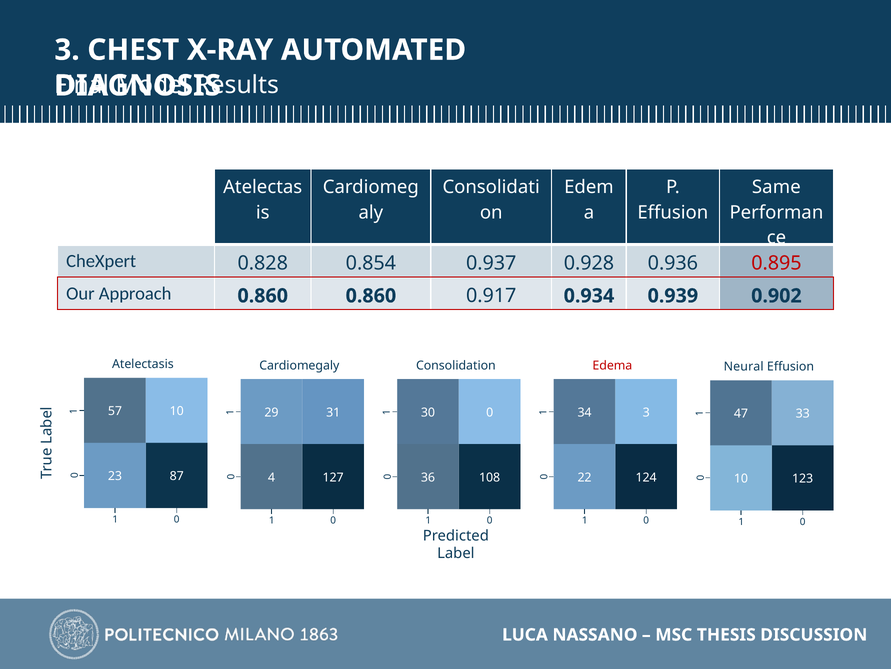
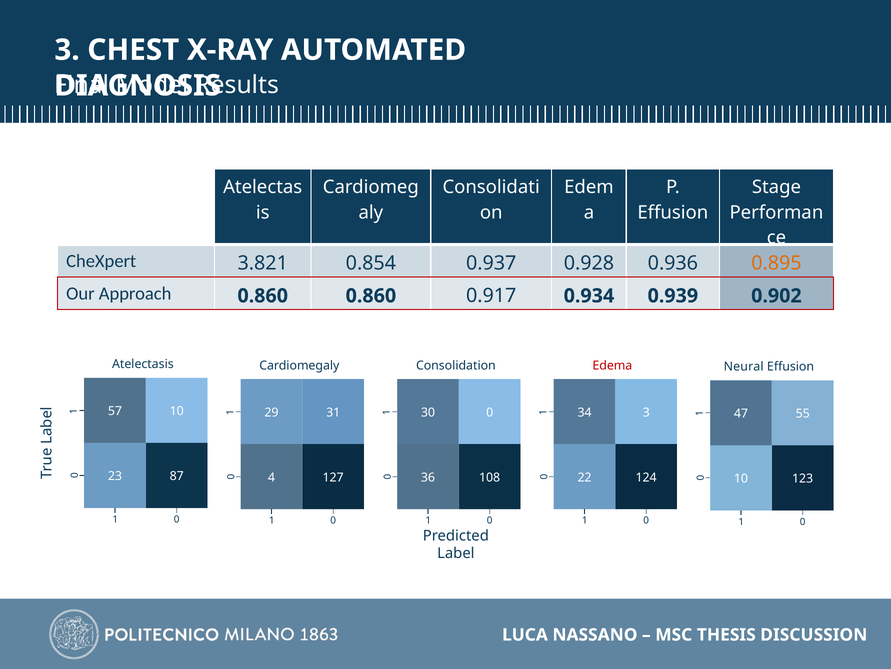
Same: Same -> Stage (776, 187)
0.828: 0.828 -> 3.821 (263, 263)
0.895 colour: red -> orange (776, 263)
33: 33 -> 55 (803, 413)
